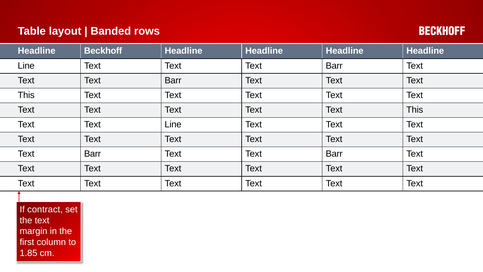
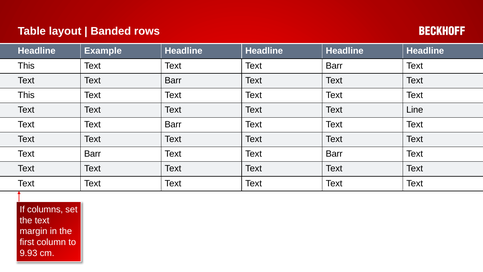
Beckhoff: Beckhoff -> Example (103, 51)
Line: Line -> This (26, 66)
This: This -> Line (415, 110)
Line: Line -> Barr (173, 124)
contract: contract -> columns (45, 209)
1.85: 1.85 -> 9.93 (28, 253)
